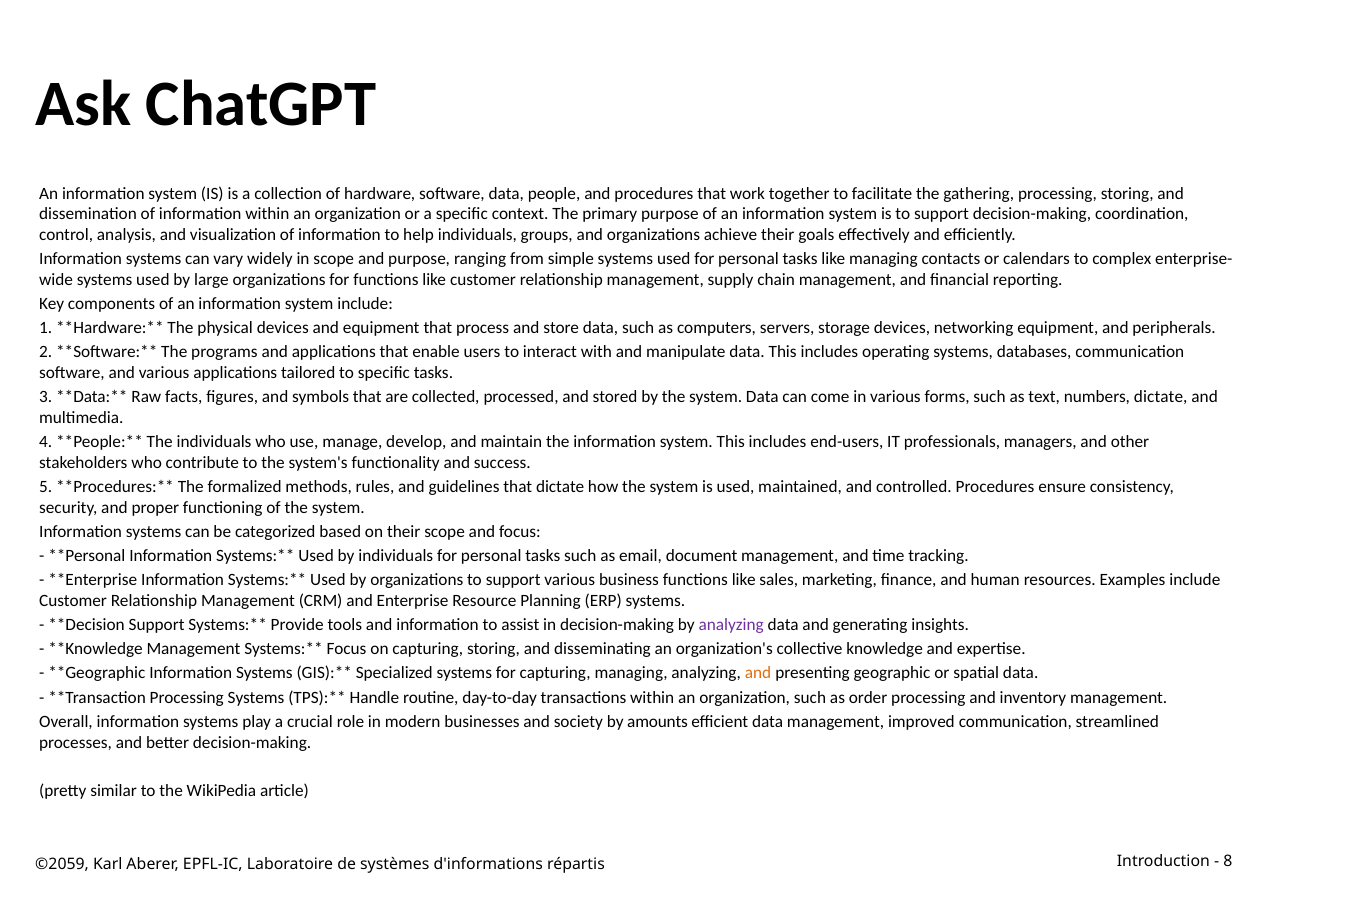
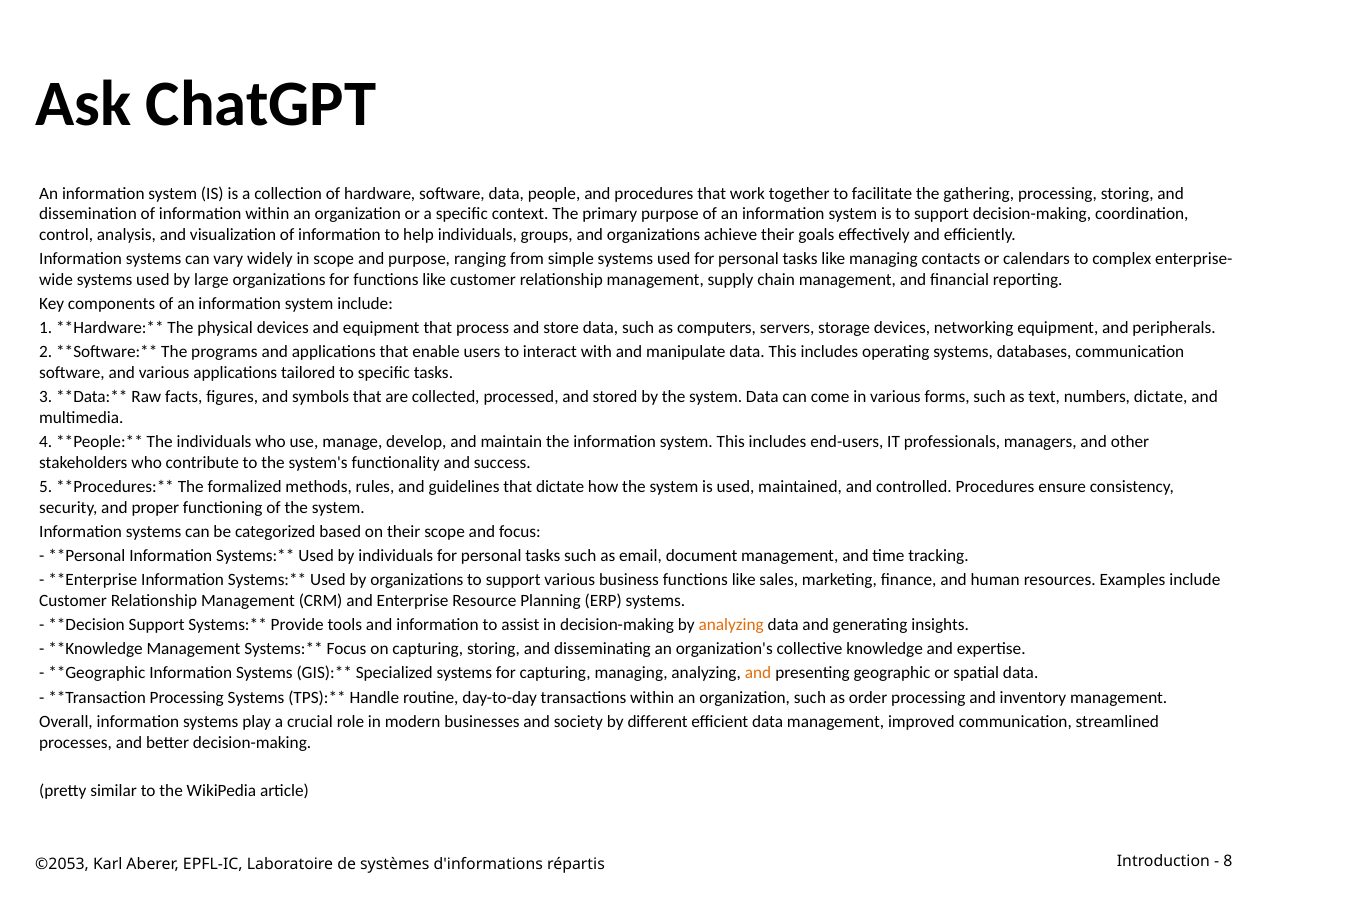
analyzing colour: purple -> orange (731, 625)
amounts: amounts -> different (658, 722)
©2059: ©2059 -> ©2053 (62, 865)
